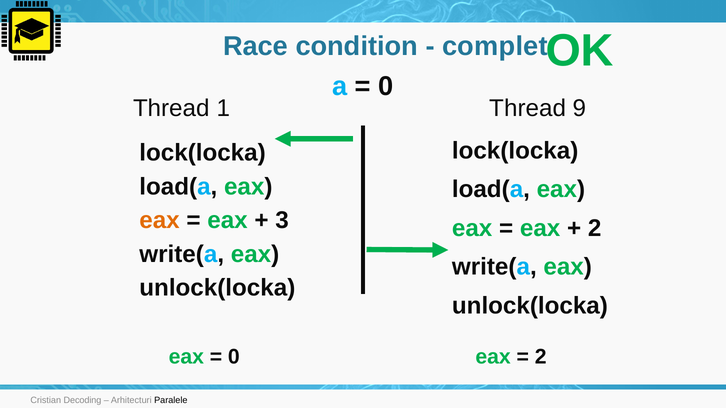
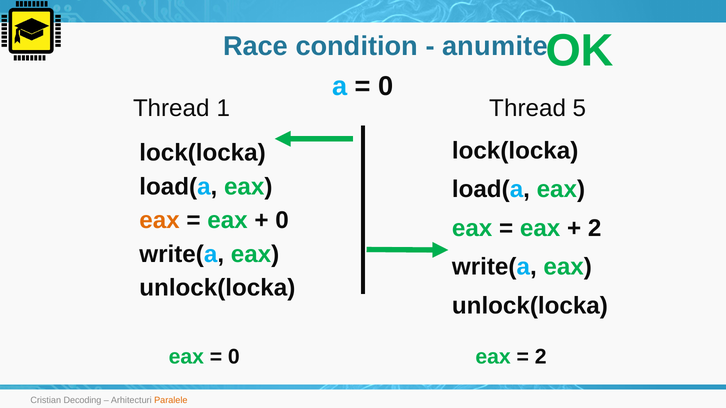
complet: complet -> anumite (495, 46)
9: 9 -> 5 (580, 109)
3: 3 -> 0 (282, 221)
Paralele colour: black -> orange (171, 401)
